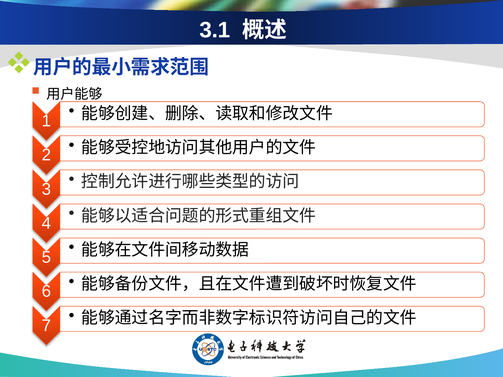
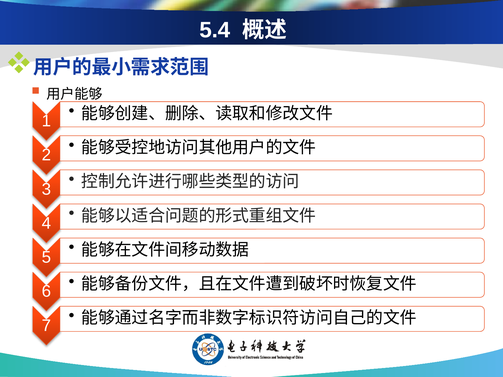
3.1: 3.1 -> 5.4 (215, 30)
